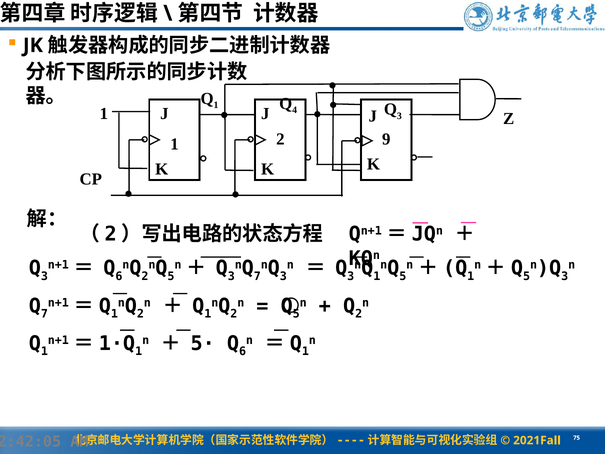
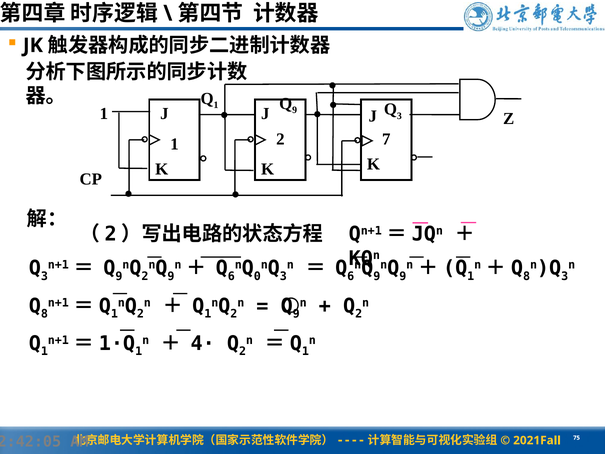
4: 4 -> 9 (295, 110)
9: 9 -> 7 (386, 139)
6: 6 -> 9 (119, 276)
5: 5 -> 9 (171, 276)
3: 3 -> 6 (231, 276)
7: 7 -> 0 (257, 276)
3: 3 -> 6 (351, 276)
1: 1 -> 9 (377, 276)
5: 5 -> 9 (403, 276)
5: 5 -> 8 (527, 276)
7: 7 -> 8 (44, 314)
5: 5 -> 9 (296, 314)
5·: 5· -> 4· (203, 343)
6: 6 -> 2 (243, 351)
